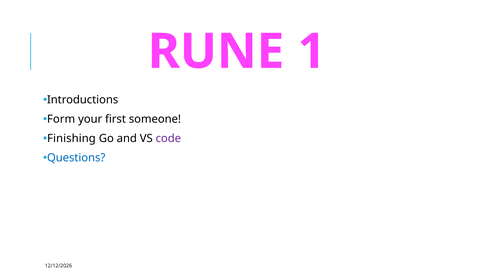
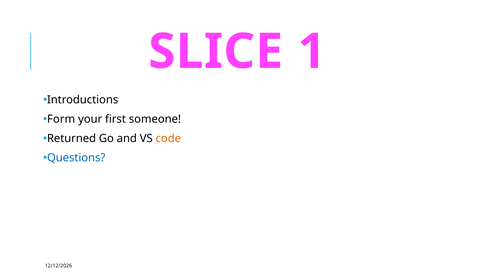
RUNE: RUNE -> SLICE (216, 52)
Finishing: Finishing -> Returned (72, 139)
code colour: purple -> orange (168, 139)
